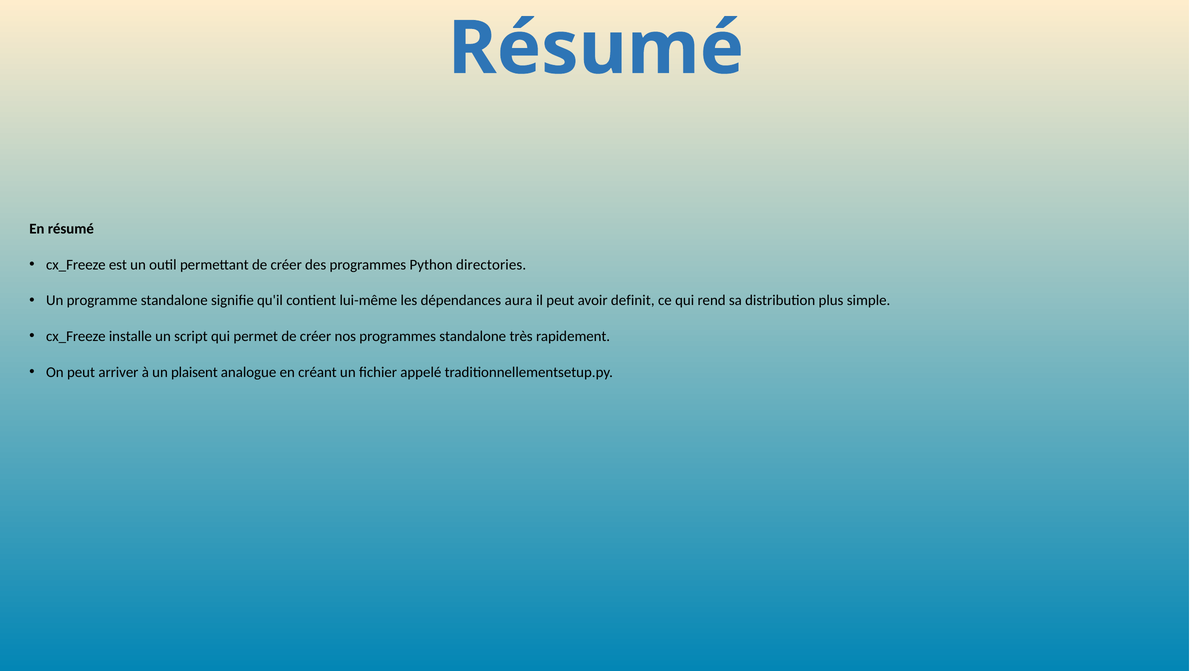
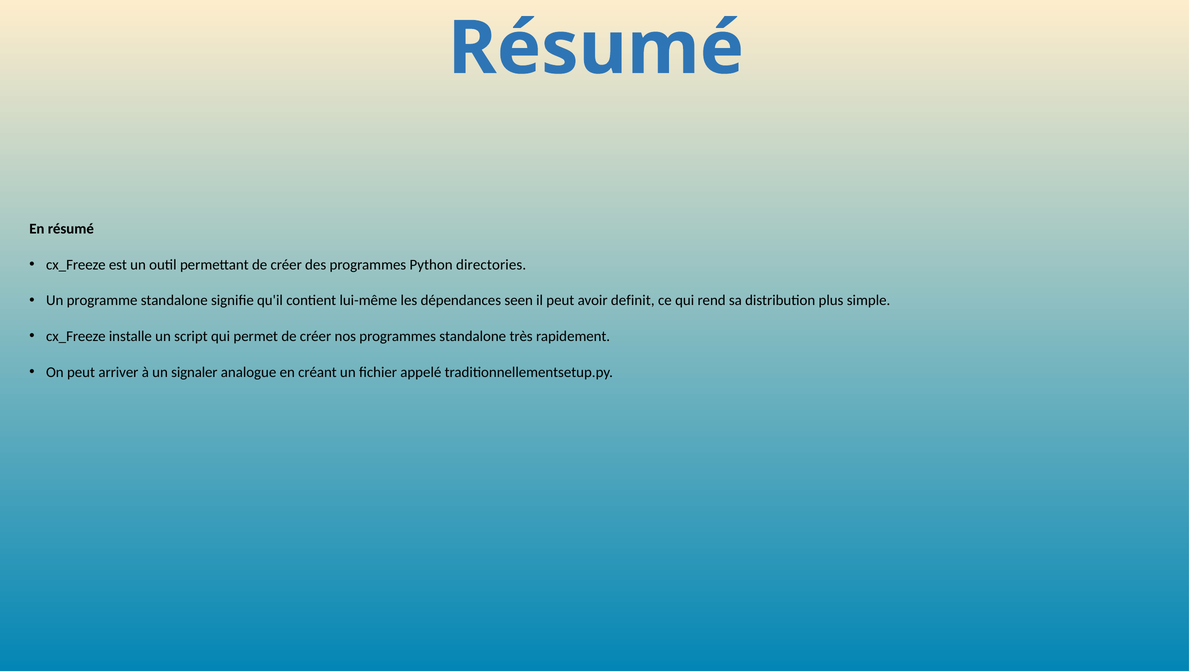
aura: aura -> seen (519, 300)
plaisent: plaisent -> signaler (194, 372)
